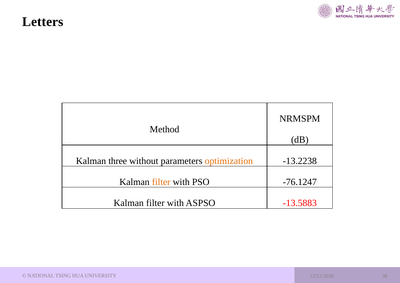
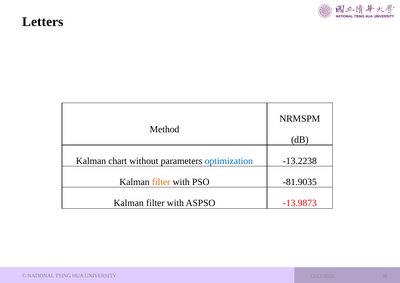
three: three -> chart (118, 161)
optimization colour: orange -> blue (229, 161)
-76.1247: -76.1247 -> -81.9035 (300, 182)
-13.5883: -13.5883 -> -13.9873 (300, 203)
